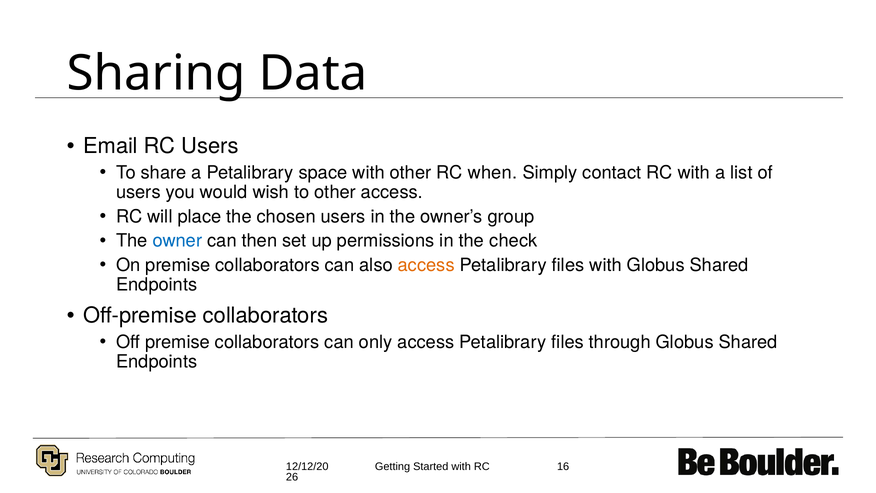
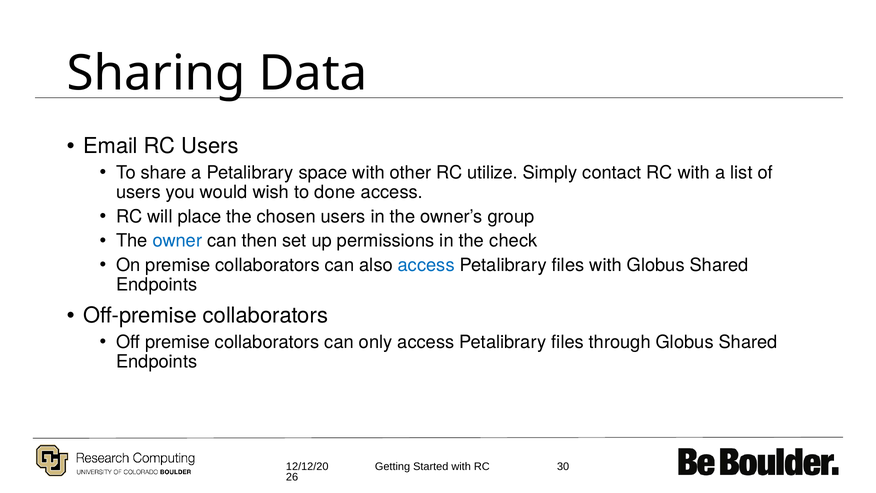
when: when -> utilize (493, 172)
to other: other -> done (335, 192)
access colour: orange -> blue (426, 265)
16: 16 -> 30 (563, 466)
